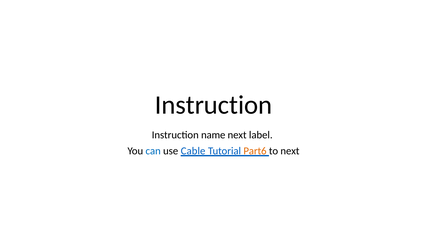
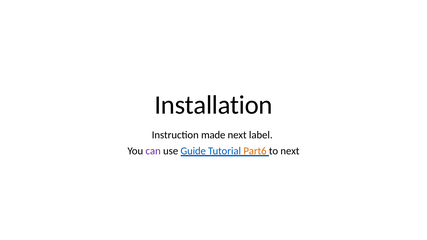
Instruction: Instruction -> Installation (214, 105)
name: name -> made (213, 135)
can colour: blue -> purple (153, 151)
Cable: Cable -> Guide (193, 151)
